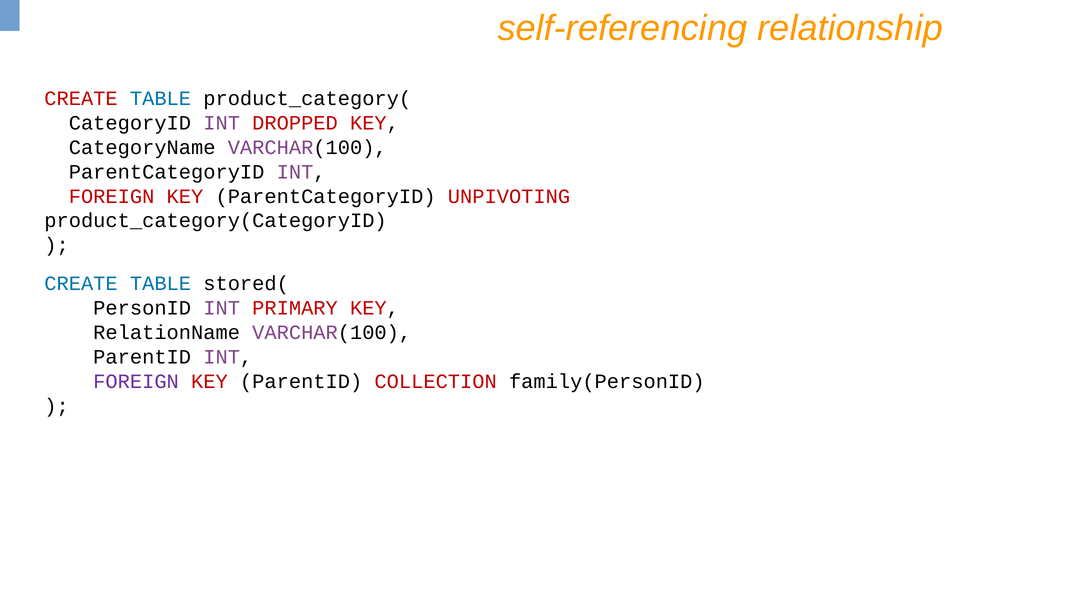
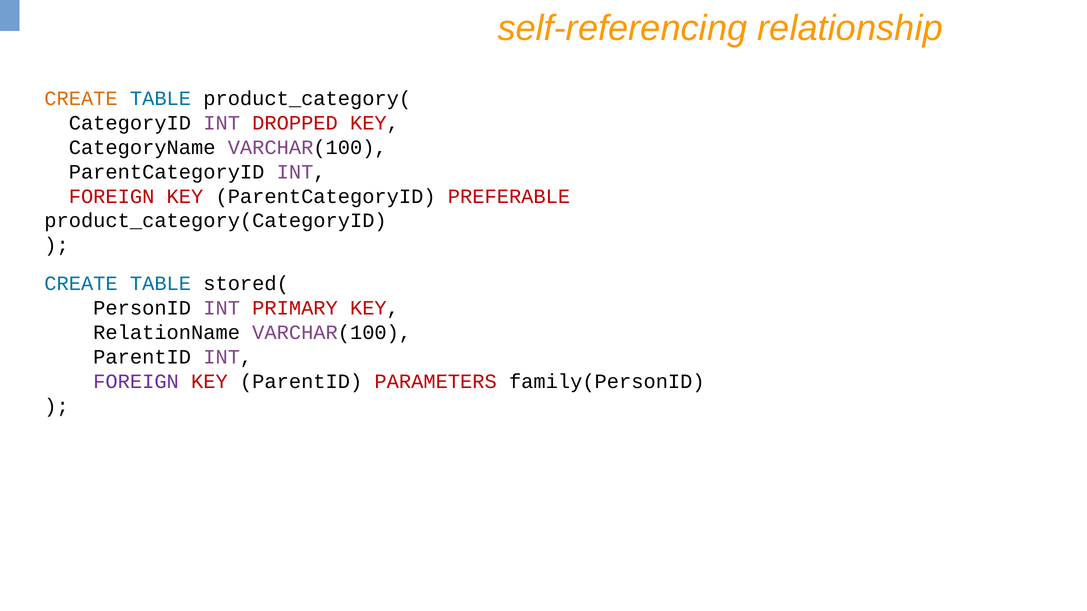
CREATE colour: red -> orange (81, 99)
UNPIVOTING: UNPIVOTING -> PREFERABLE (509, 196)
COLLECTION: COLLECTION -> PARAMETERS (436, 382)
